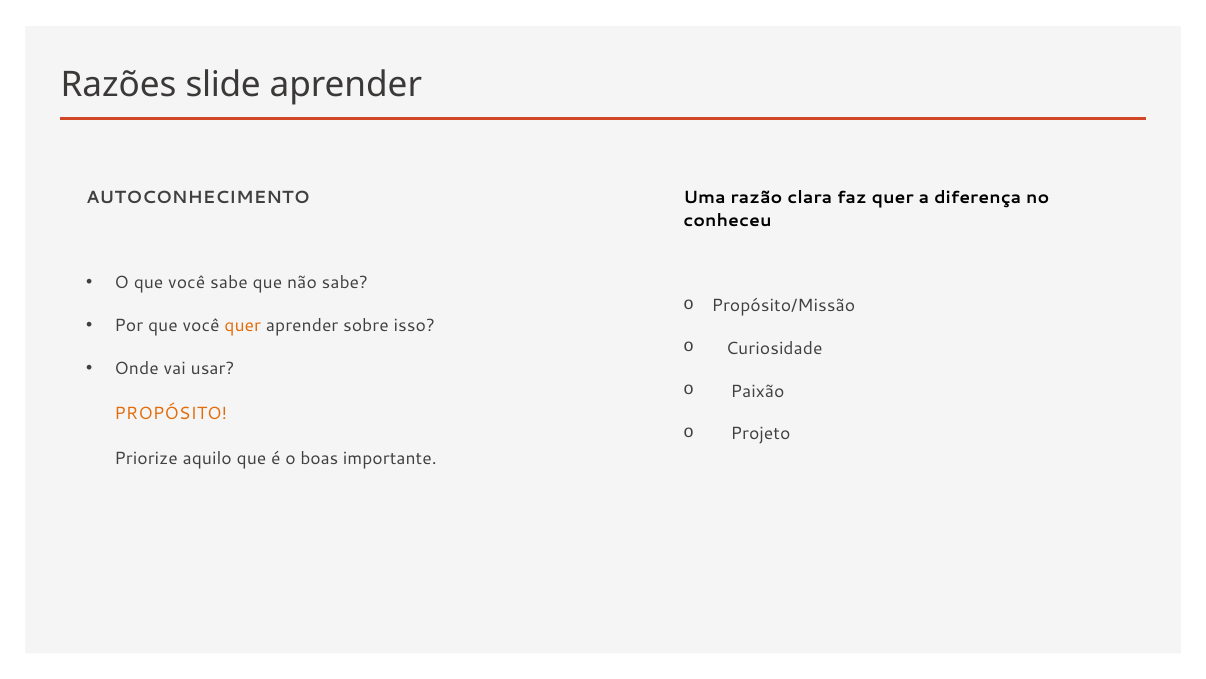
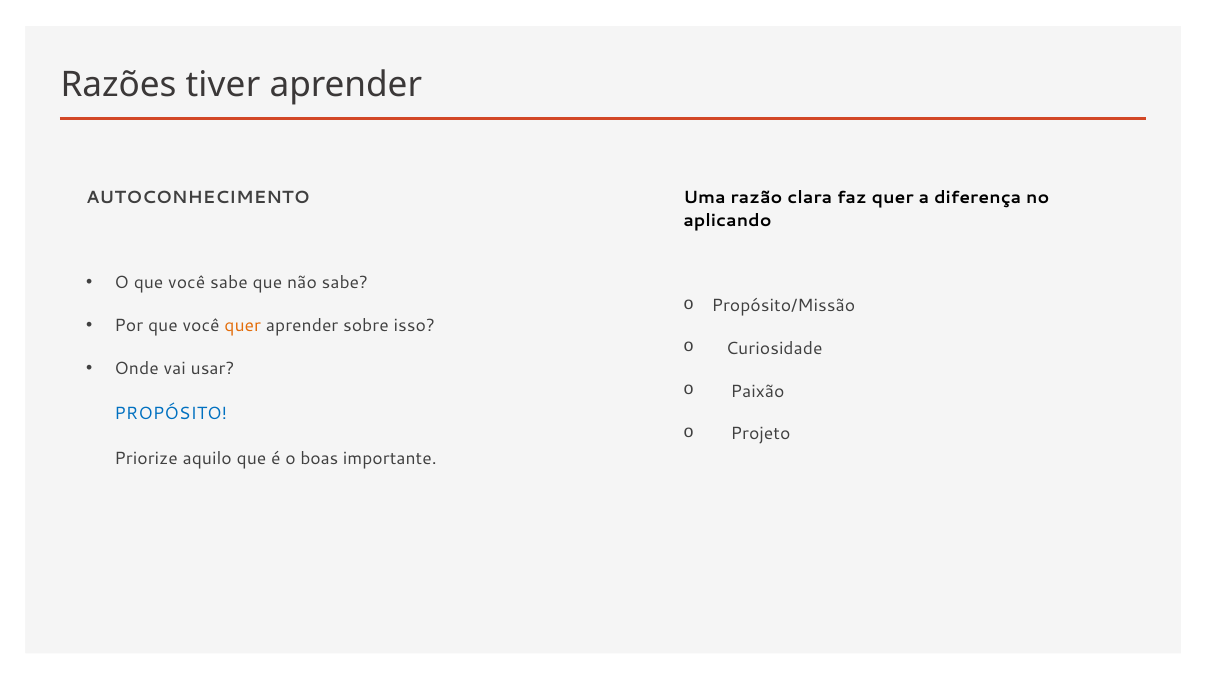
slide: slide -> tiver (223, 84)
conheceu: conheceu -> aplicando (727, 220)
PROPÓSITO colour: orange -> blue (171, 414)
